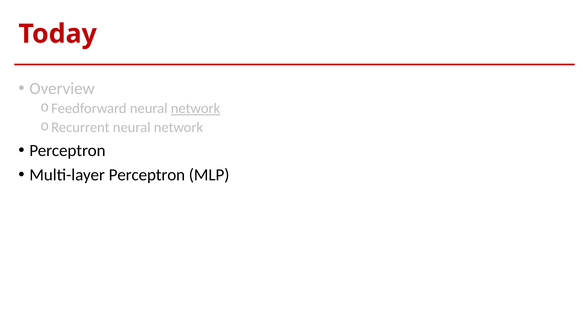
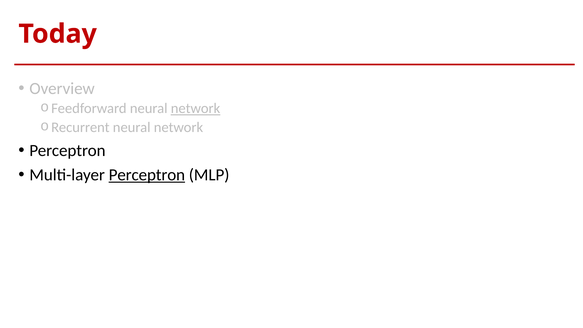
Perceptron underline: none -> present (147, 175)
